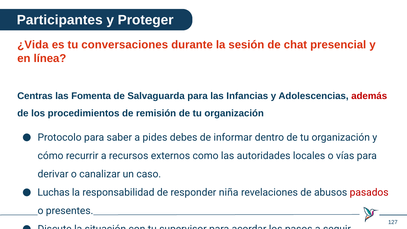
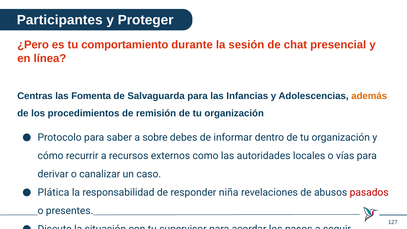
¿Vida: ¿Vida -> ¿Pero (33, 45)
conversaciones: conversaciones -> comportamiento (125, 45)
además colour: red -> orange (369, 96)
pides: pides -> sobre (155, 137)
Luchas: Luchas -> Plática (53, 192)
